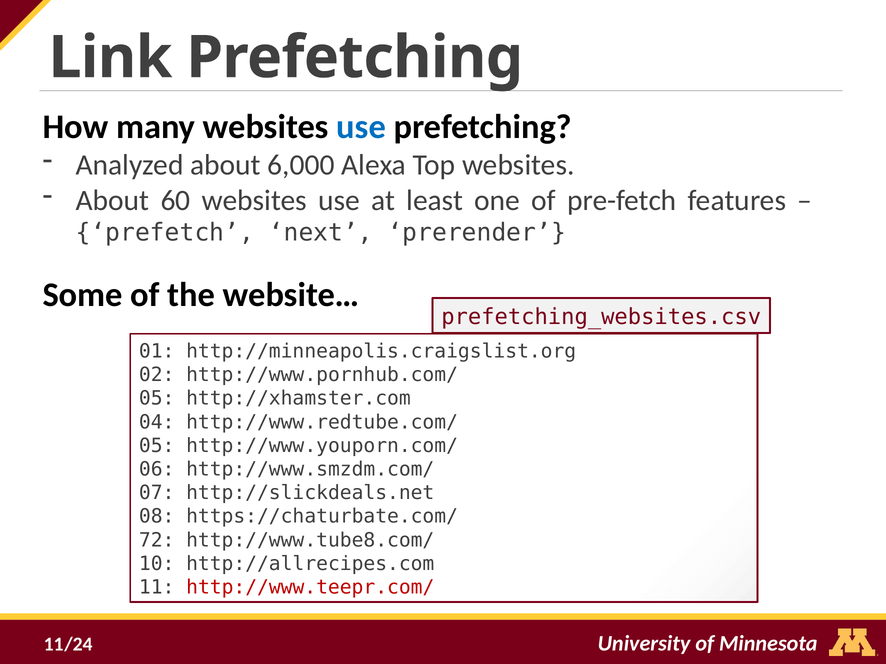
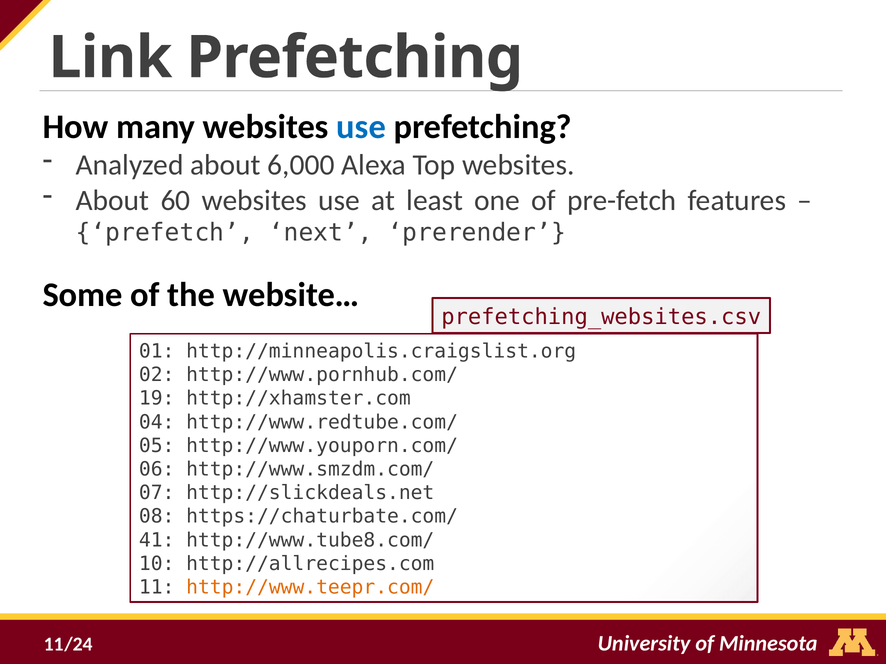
05: 05 -> 19 (157, 399)
72: 72 -> 41 (157, 540)
http://www.teepr.com/ colour: red -> orange (310, 588)
